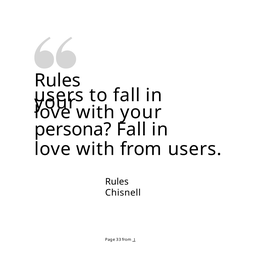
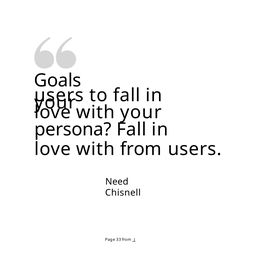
Rules: Rules -> Goals (58, 81)
Rules: Rules -> Need (117, 182)
